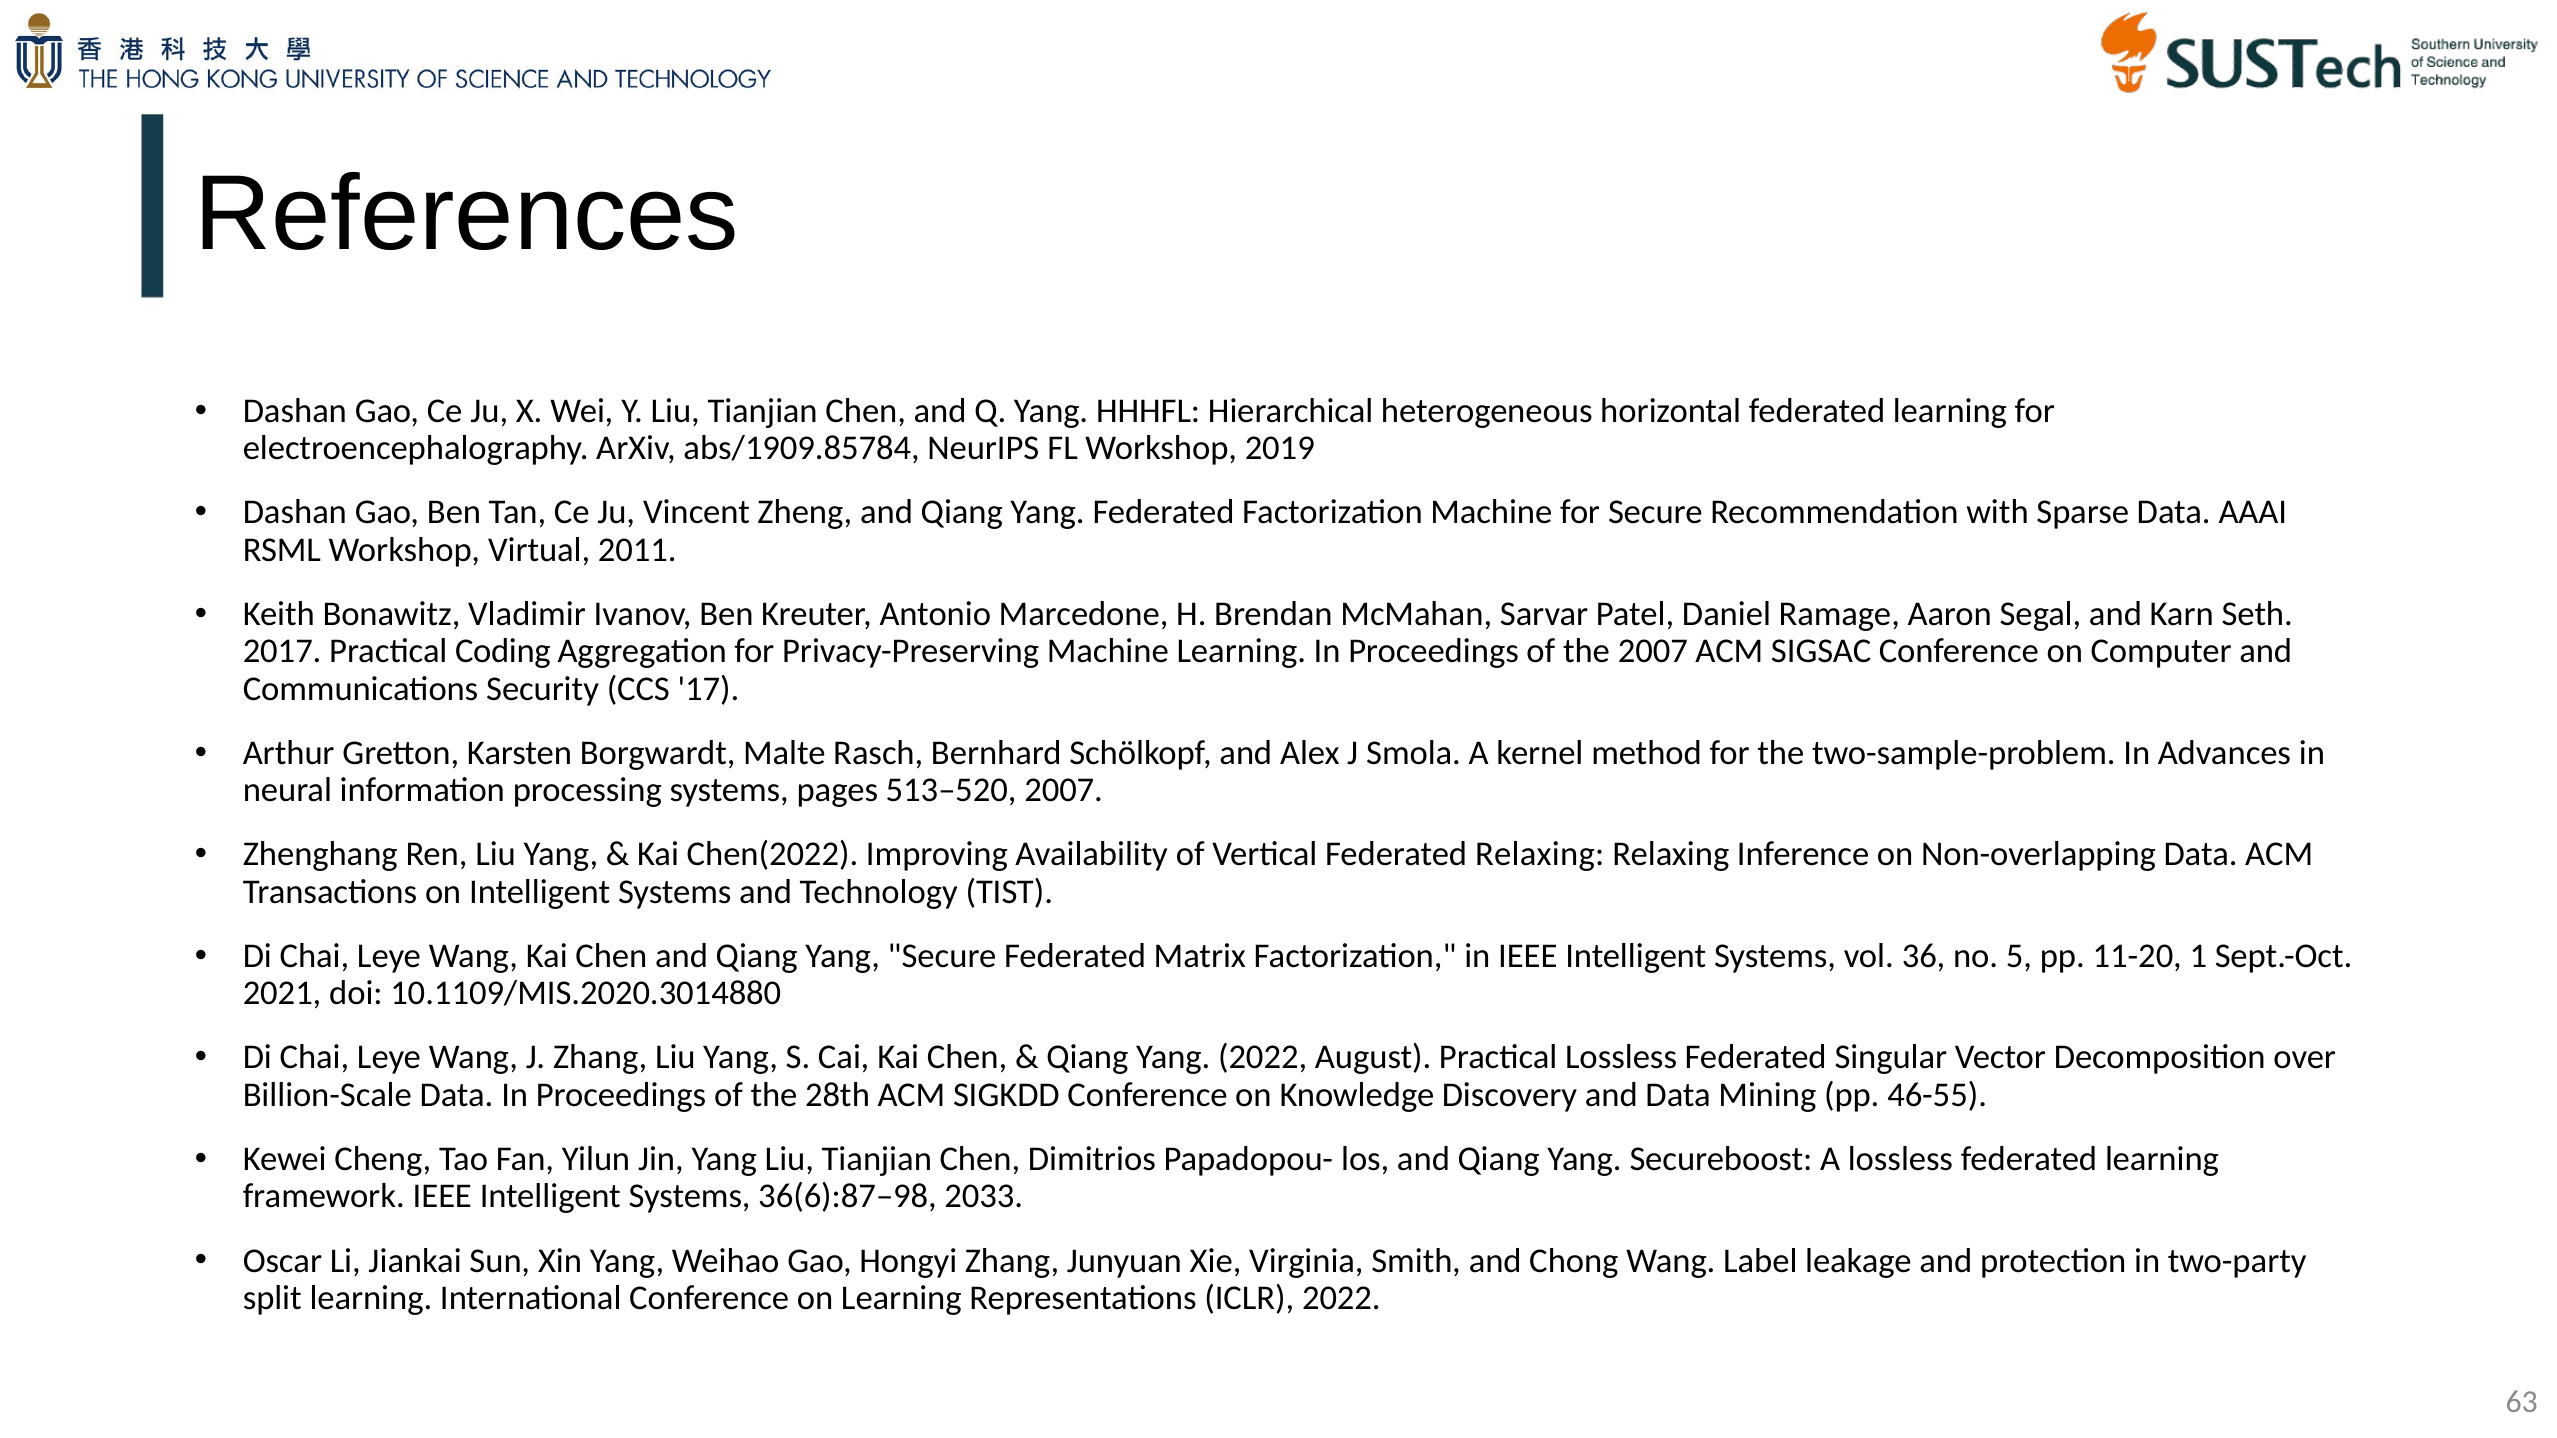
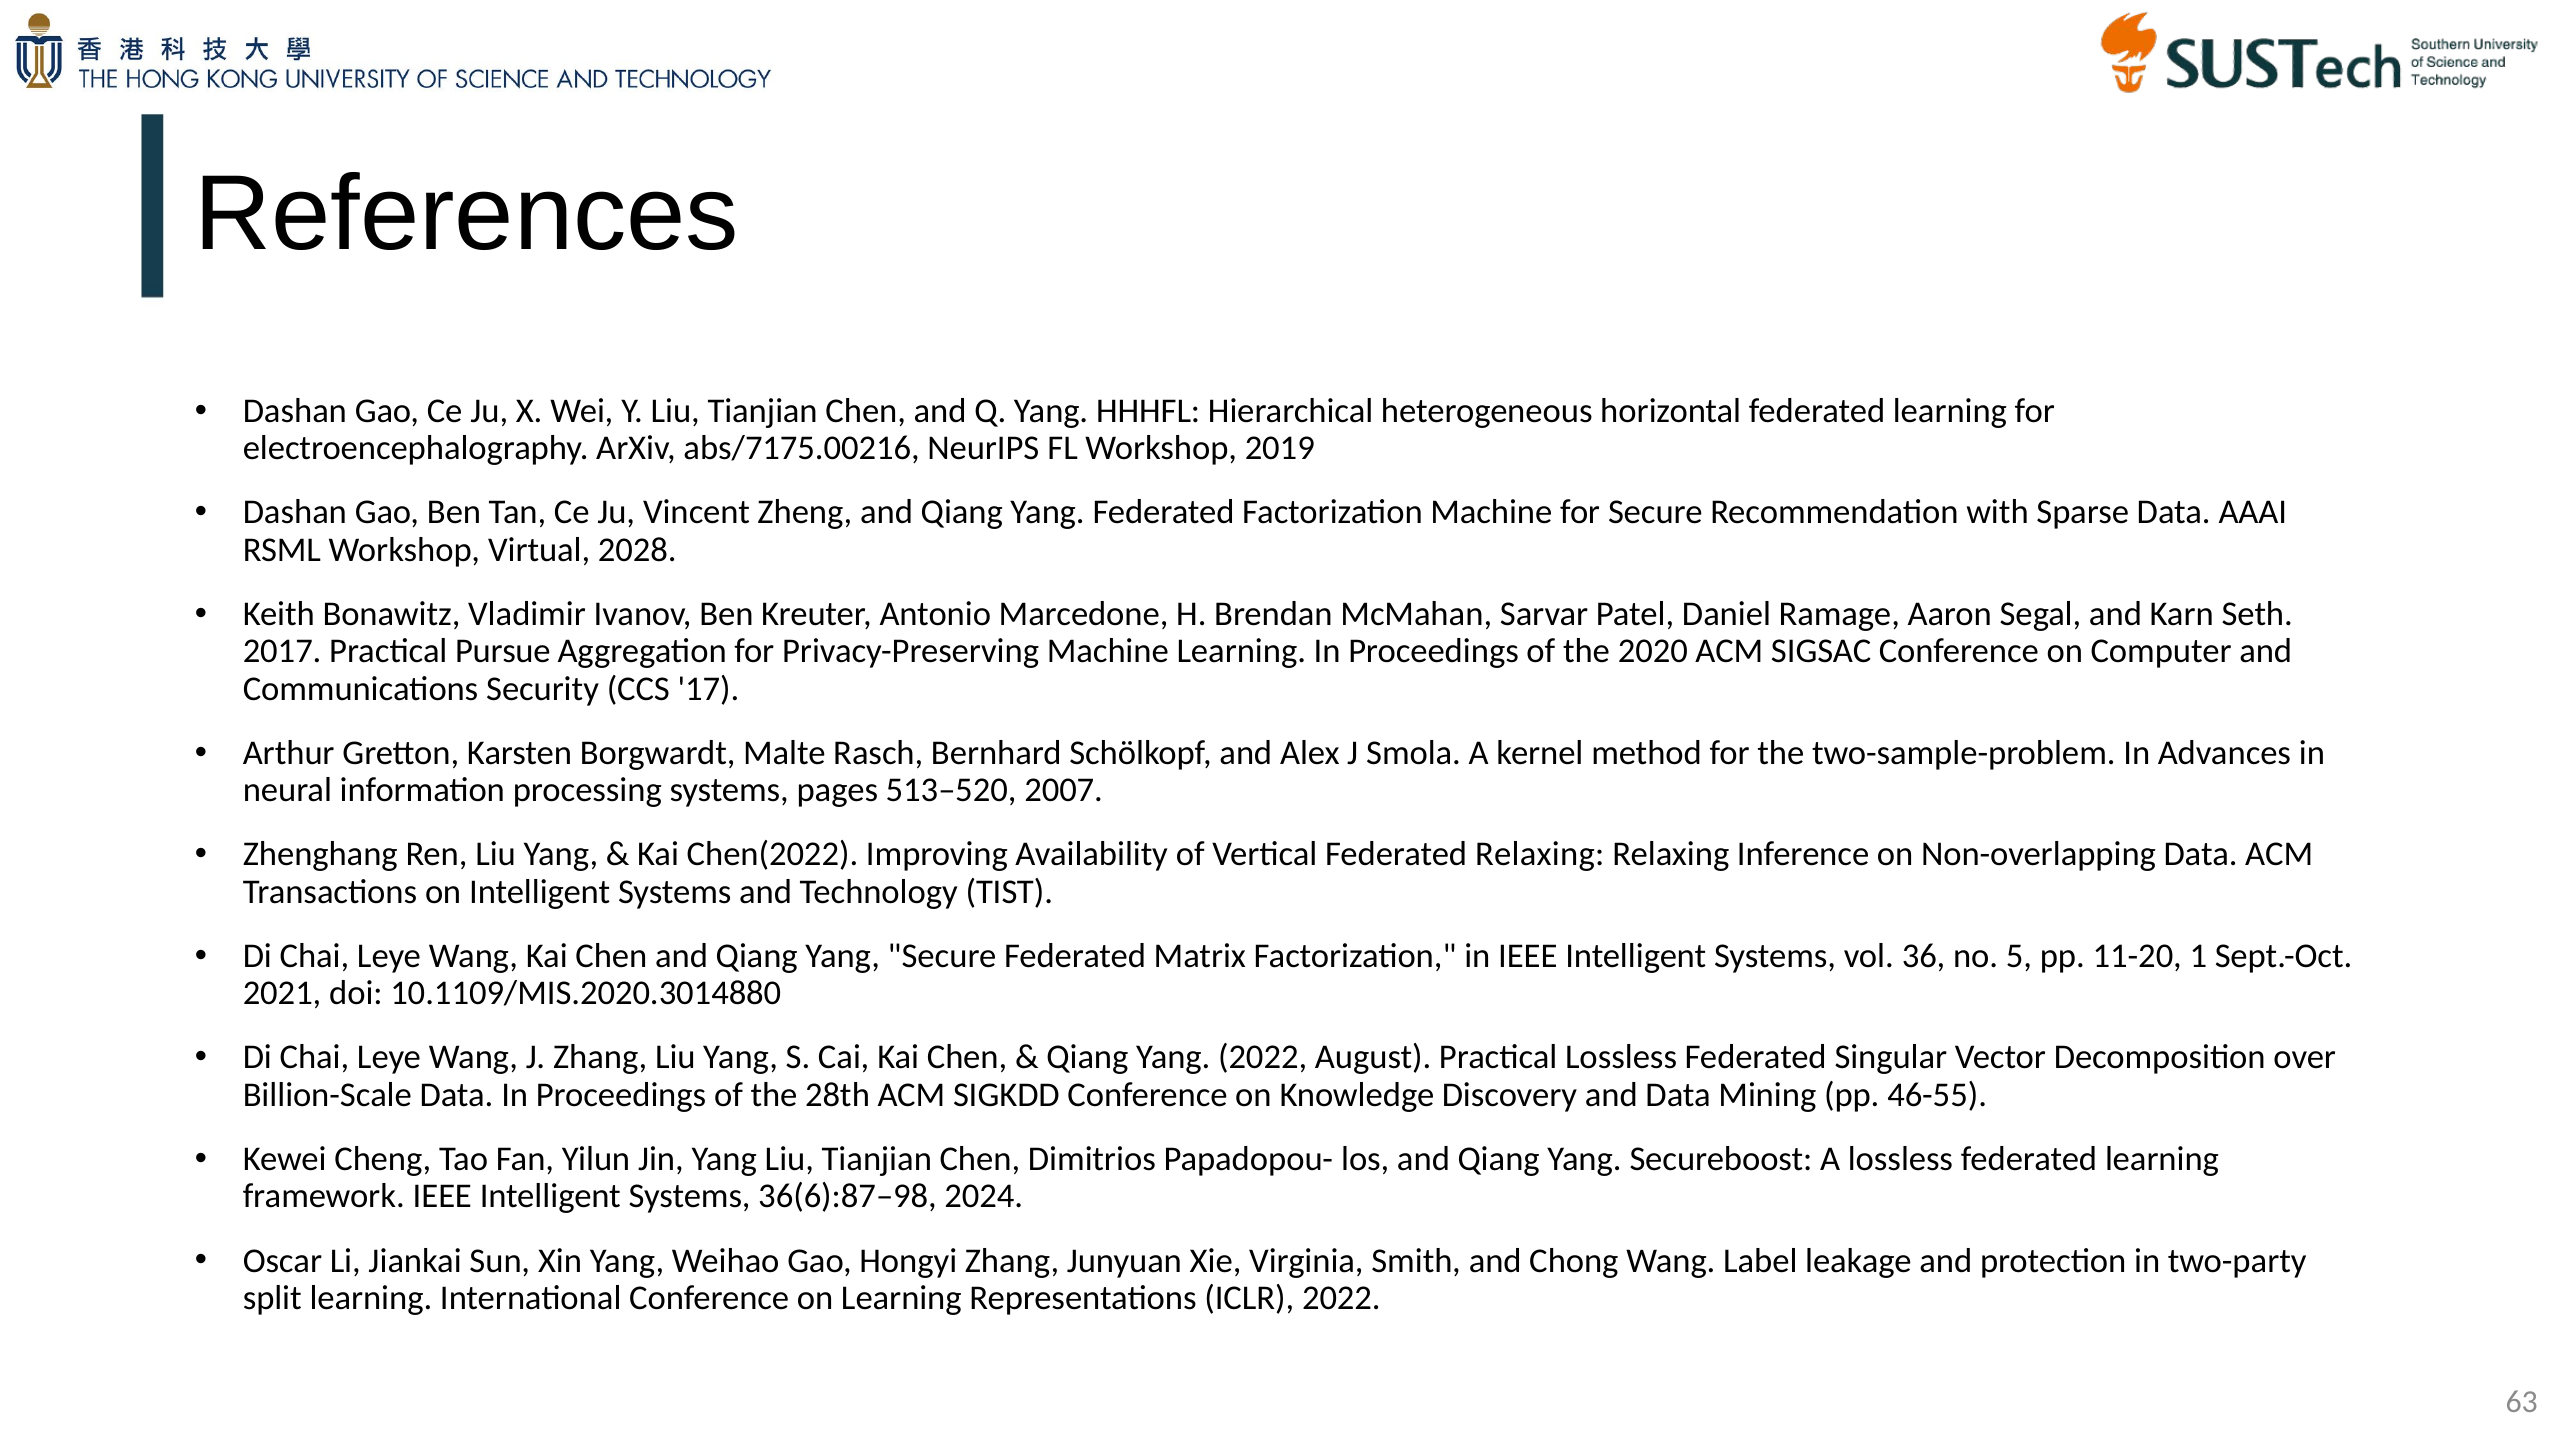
abs/1909.85784: abs/1909.85784 -> abs/7175.00216 (802, 448)
2011: 2011 -> 2028 (637, 550)
Coding: Coding -> Pursue (503, 652)
the 2007: 2007 -> 2020 (1653, 652)
2033: 2033 -> 2024 (984, 1197)
